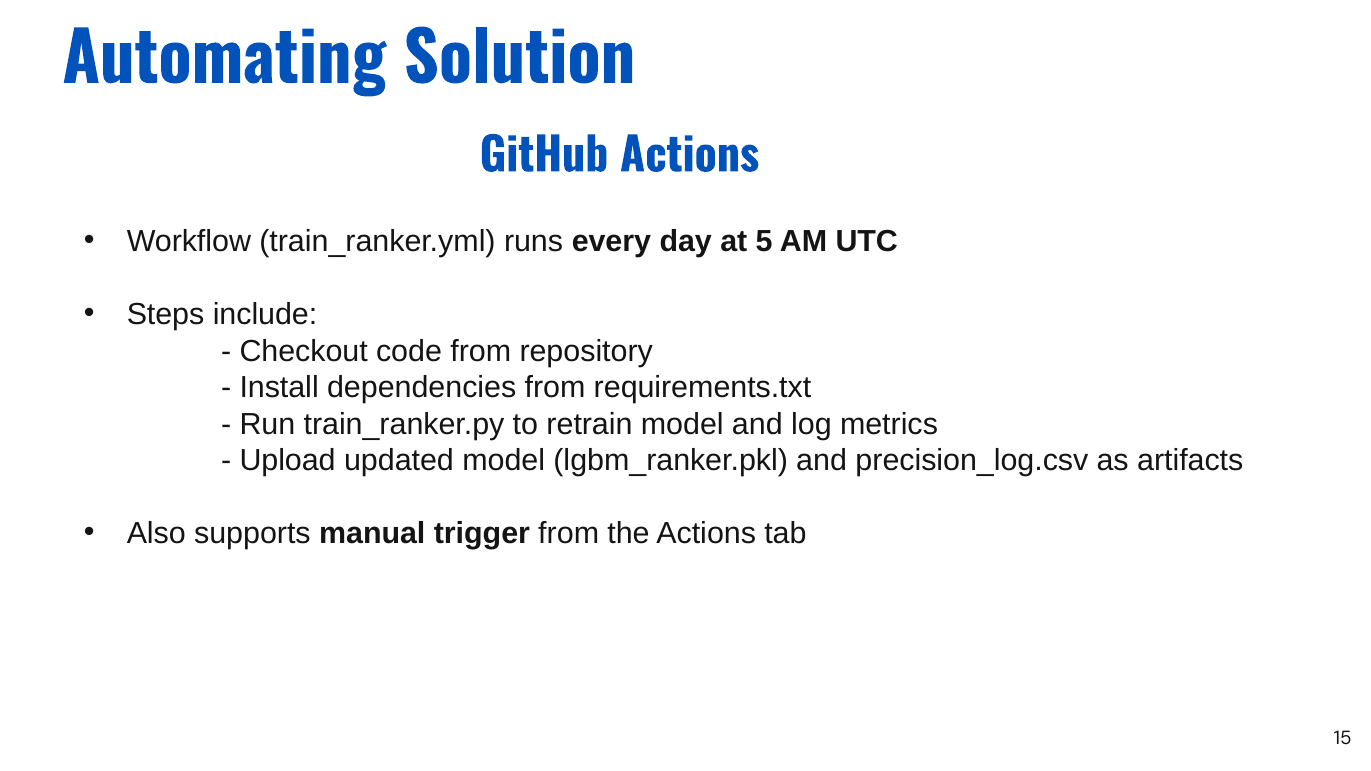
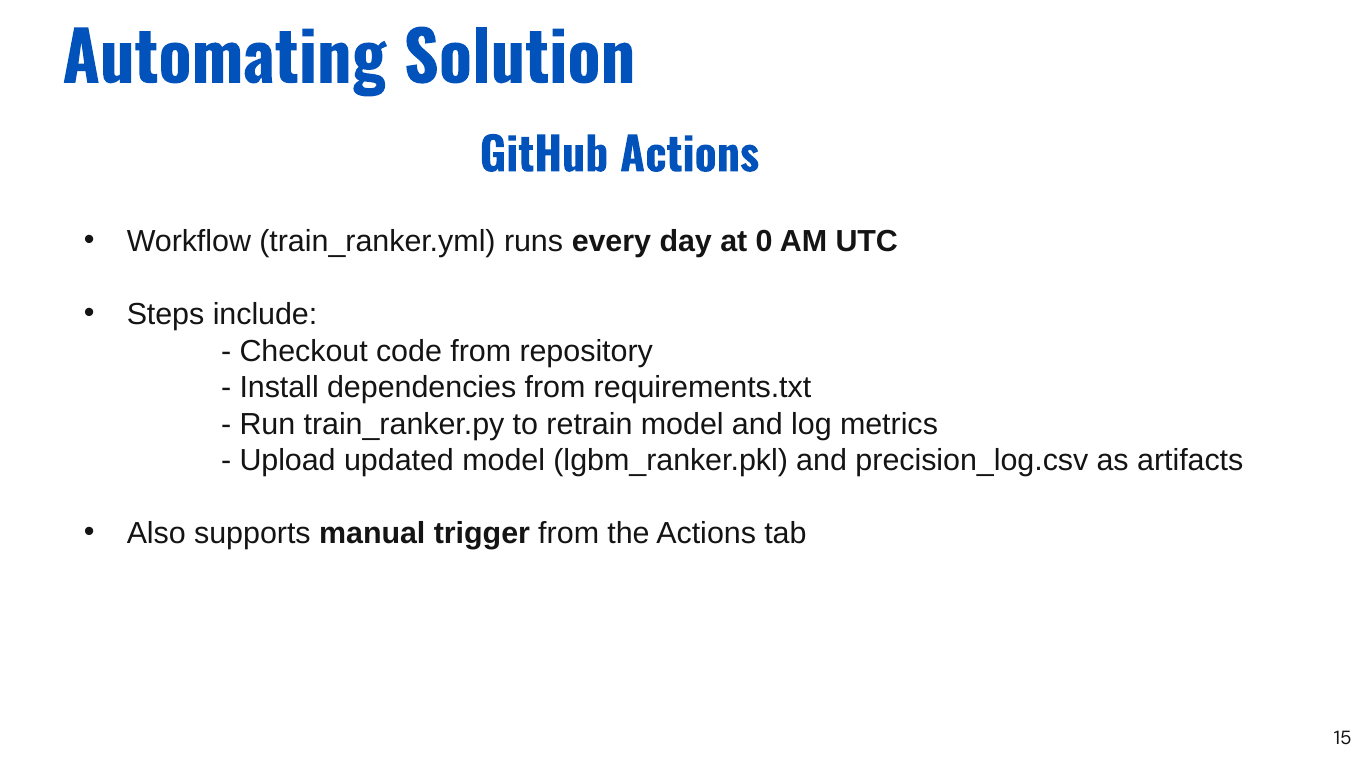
5: 5 -> 0 (764, 241)
